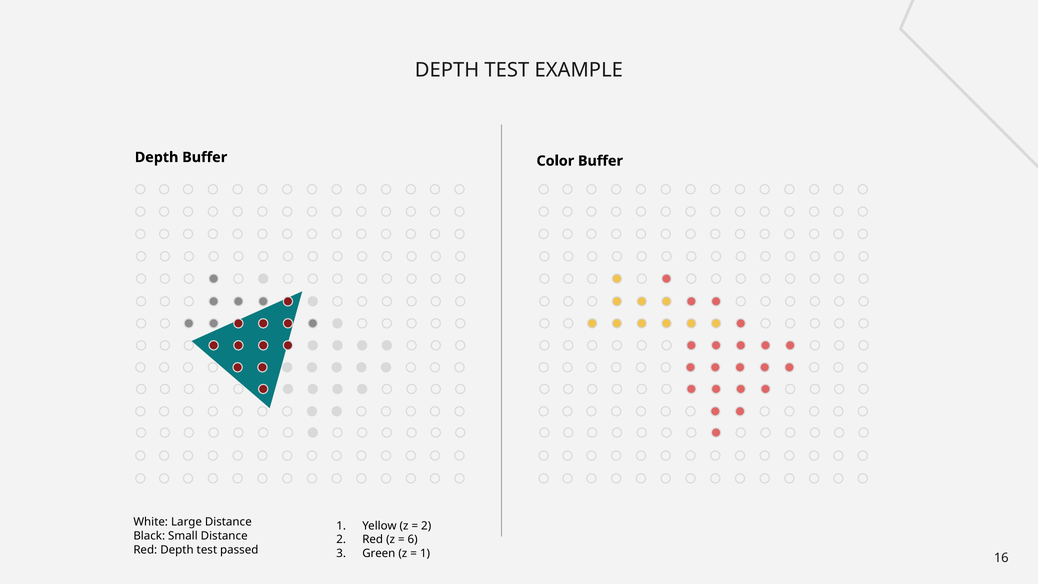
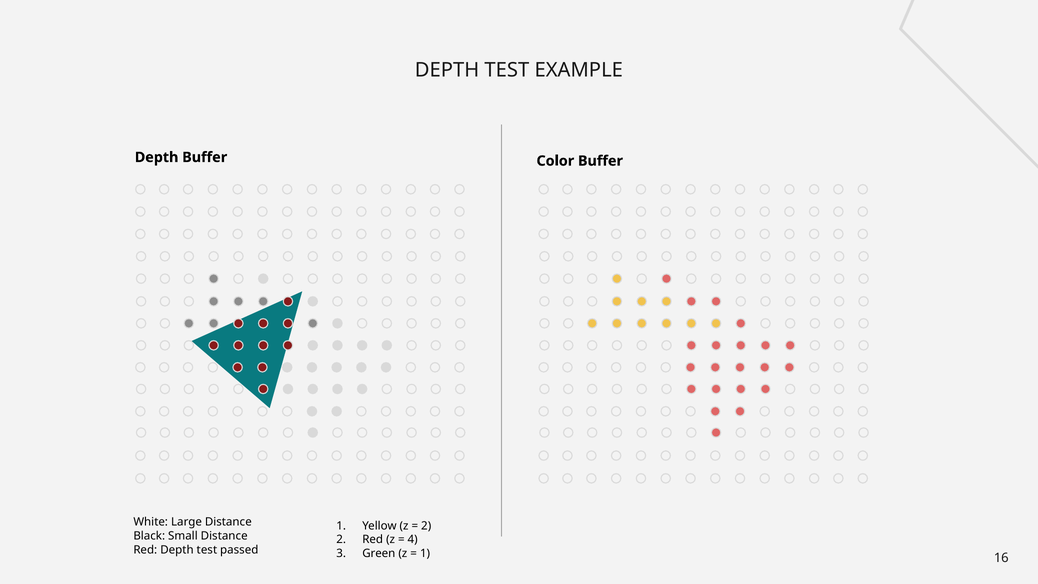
6: 6 -> 4 (413, 540)
